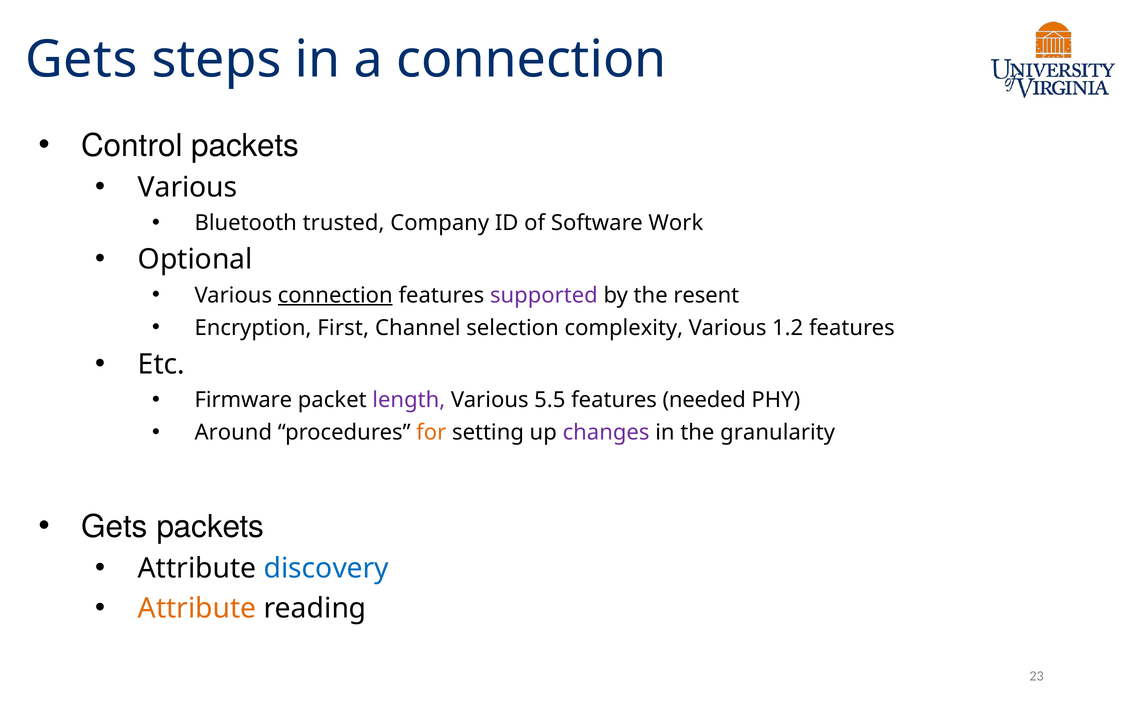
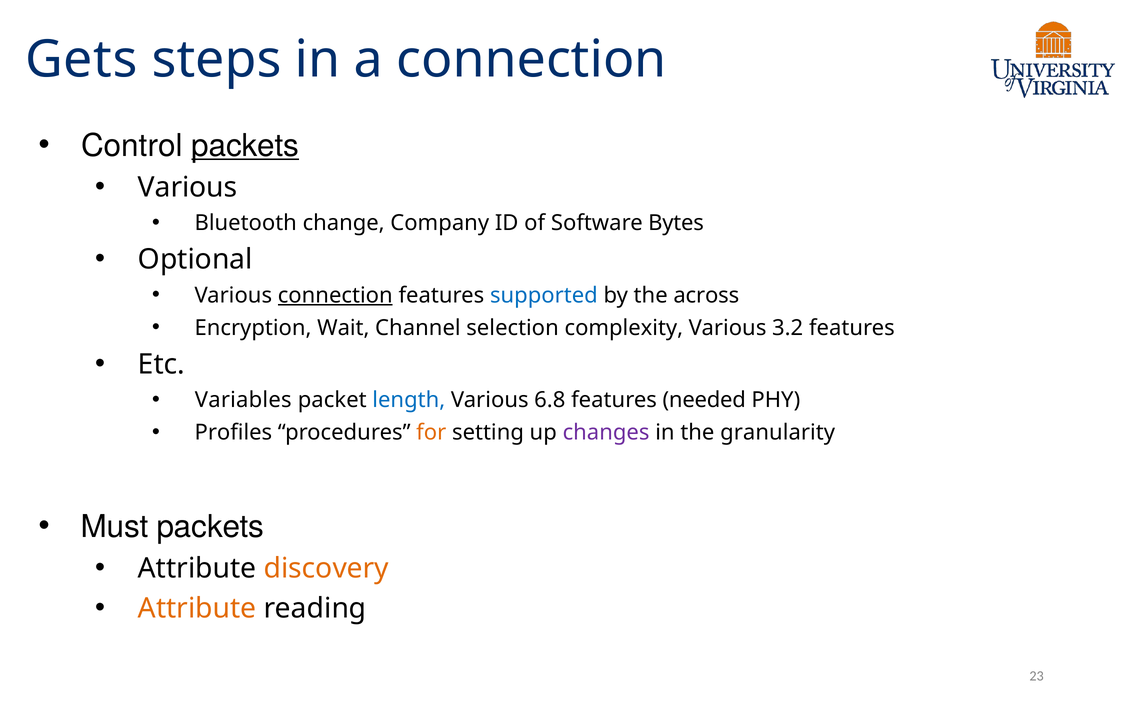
packets underline: none -> present (245, 146)
trusted: trusted -> change (344, 223)
Work: Work -> Bytes (676, 223)
supported colour: purple -> blue (544, 295)
resent: resent -> across (706, 295)
First: First -> Wait (343, 328)
1.2: 1.2 -> 3.2 (788, 328)
Firmware: Firmware -> Variables (243, 400)
length colour: purple -> blue (409, 400)
5.5: 5.5 -> 6.8 (550, 400)
Around: Around -> Profiles (233, 433)
Gets: Gets -> Must (115, 527)
discovery colour: blue -> orange (326, 568)
